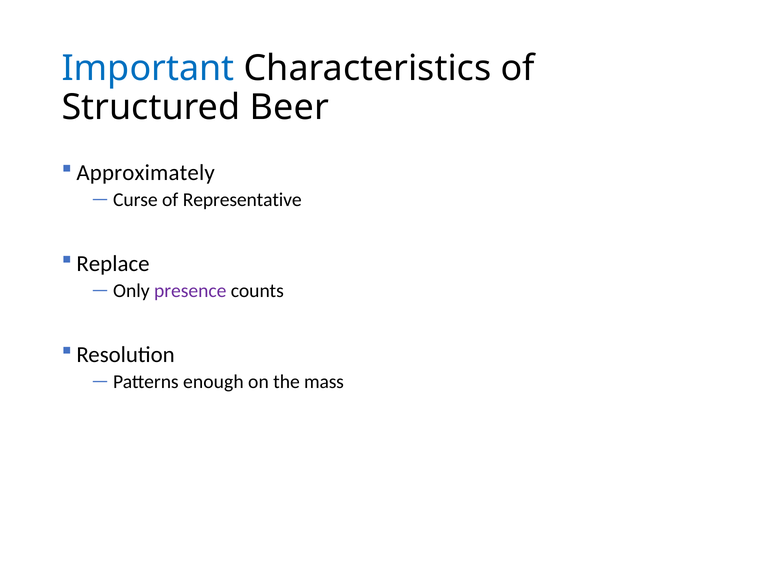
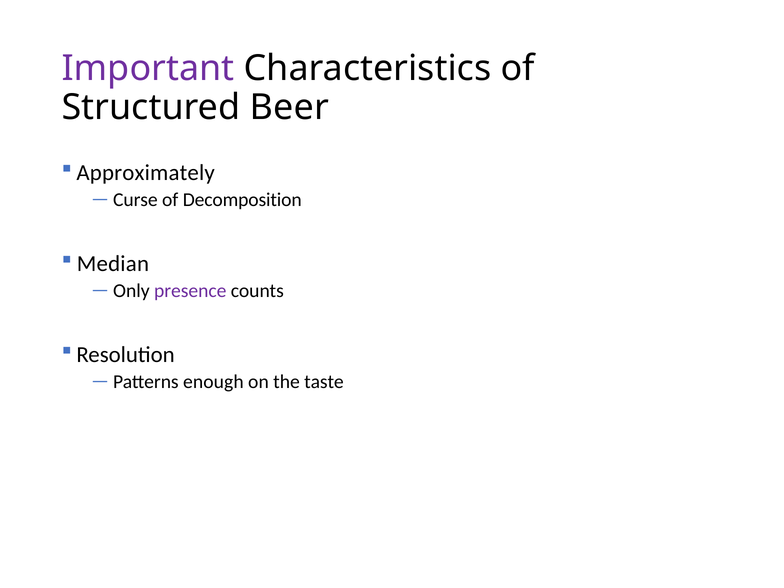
Important colour: blue -> purple (148, 68)
Representative: Representative -> Decomposition (242, 200)
Replace: Replace -> Median (113, 264)
mass: mass -> taste (324, 382)
